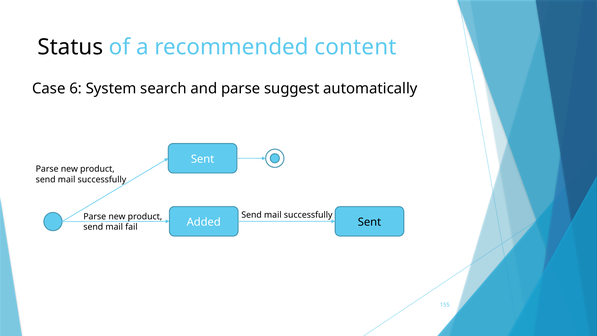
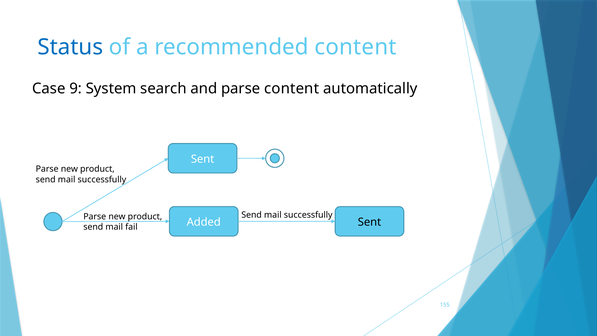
Status colour: black -> blue (70, 47)
6: 6 -> 9 (76, 89)
parse suggest: suggest -> content (292, 89)
